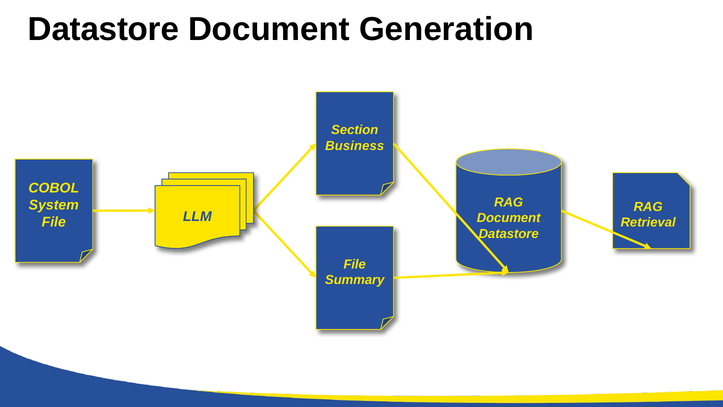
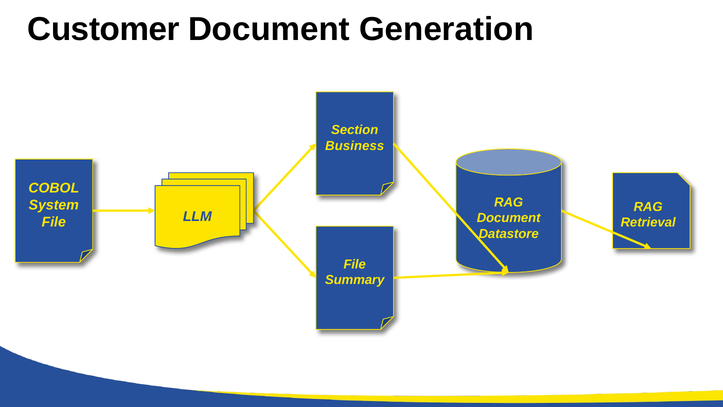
Datastore: Datastore -> Customer (104, 29)
